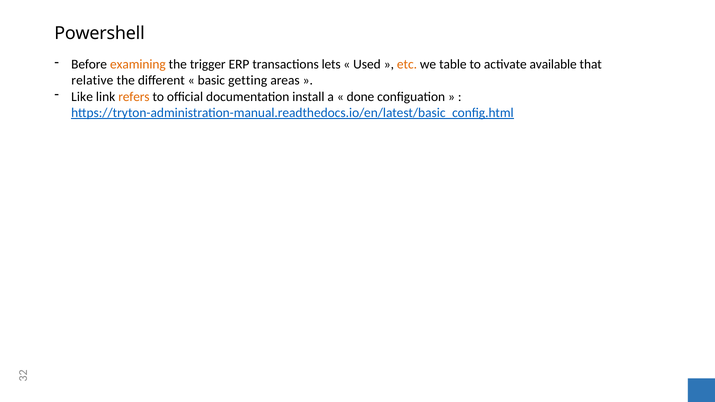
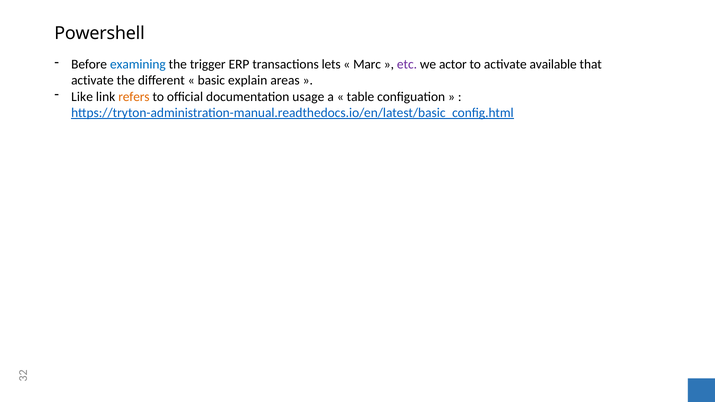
examining colour: orange -> blue (138, 65)
Used: Used -> Marc (367, 65)
etc colour: orange -> purple (407, 65)
table: table -> actor (453, 65)
relative: relative -> activate (92, 81)
getting: getting -> explain (248, 81)
install: install -> usage (308, 97)
done: done -> table (360, 97)
